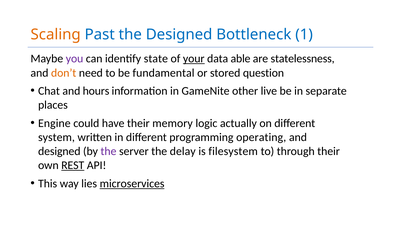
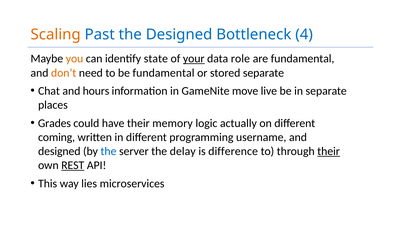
1: 1 -> 4 (304, 34)
you colour: purple -> orange (75, 59)
able: able -> role (240, 59)
are statelessness: statelessness -> fundamental (303, 59)
stored question: question -> separate (263, 73)
other: other -> move (245, 91)
Engine: Engine -> Grades (54, 123)
system: system -> coming (57, 137)
operating: operating -> username (261, 137)
the colour: purple -> blue (109, 151)
filesystem: filesystem -> difference (233, 151)
their underline: none -> present (329, 151)
microservices underline: present -> none (132, 183)
